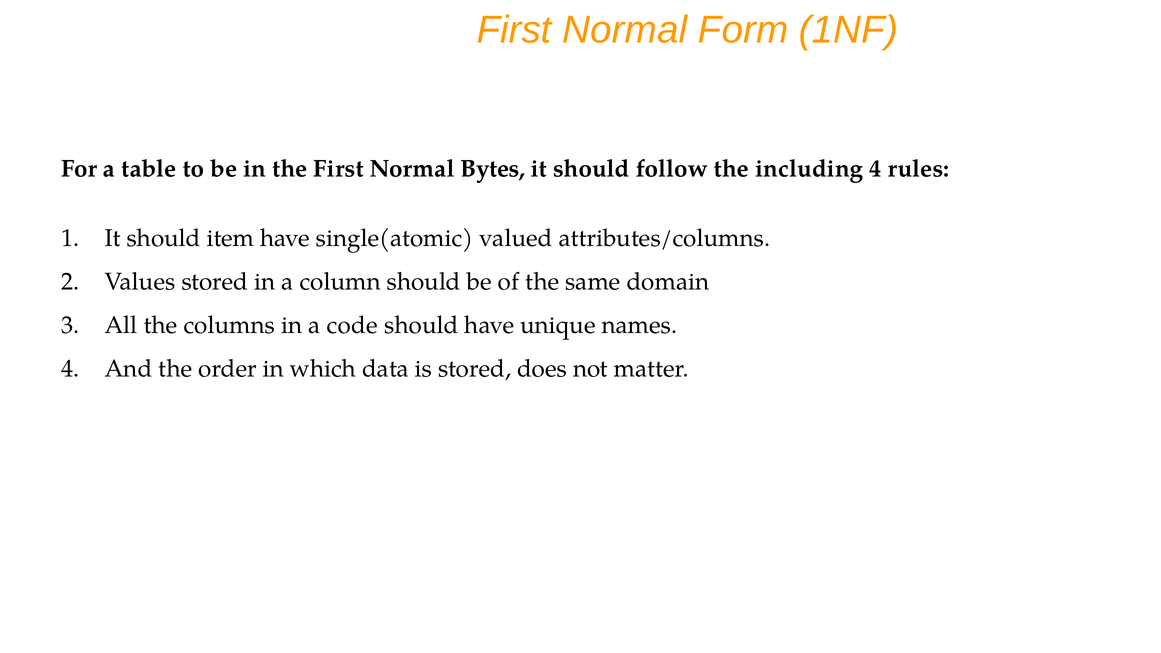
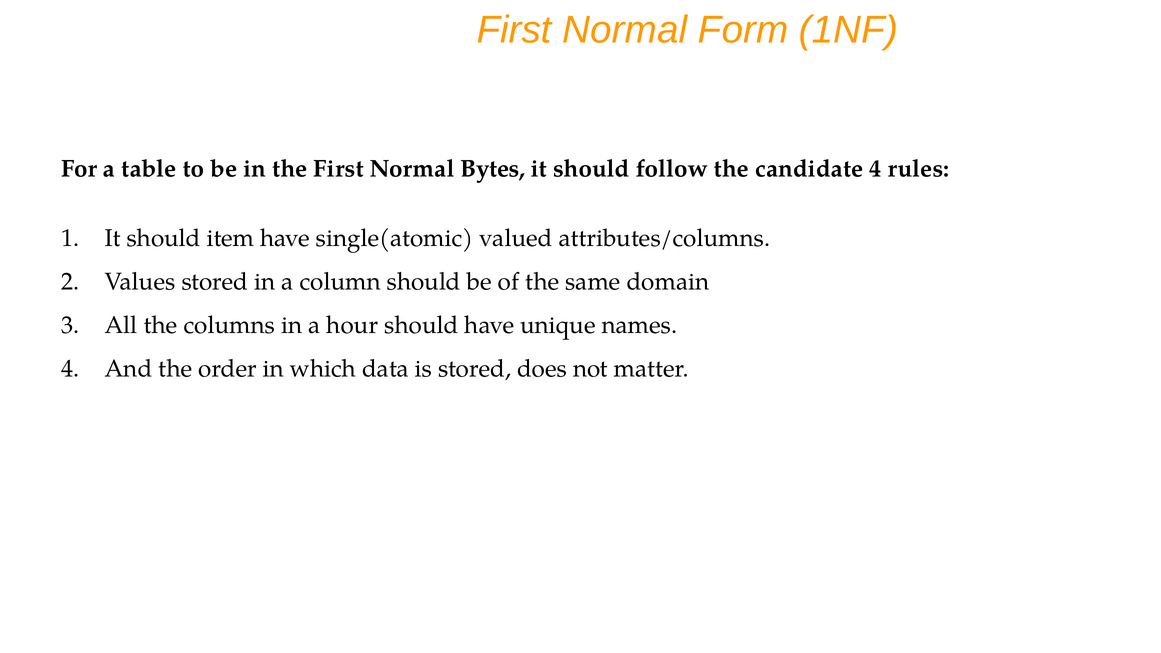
including: including -> candidate (809, 169)
code: code -> hour (352, 325)
